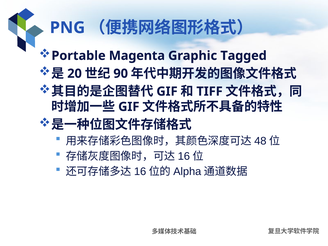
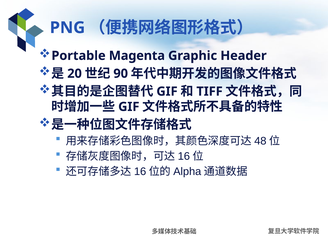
Tagged: Tagged -> Header (244, 56)
